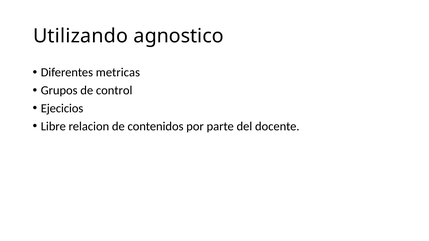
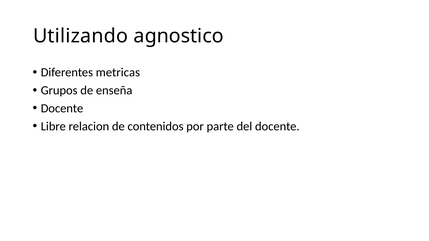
control: control -> enseña (114, 91)
Ejecicios: Ejecicios -> Docente (62, 109)
